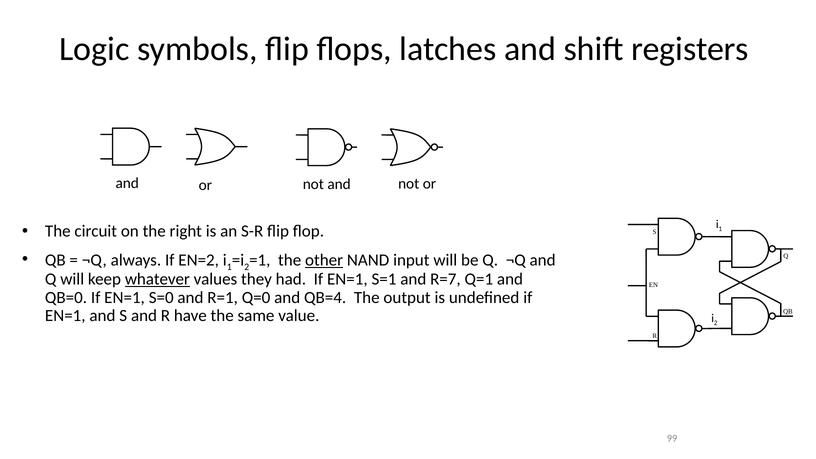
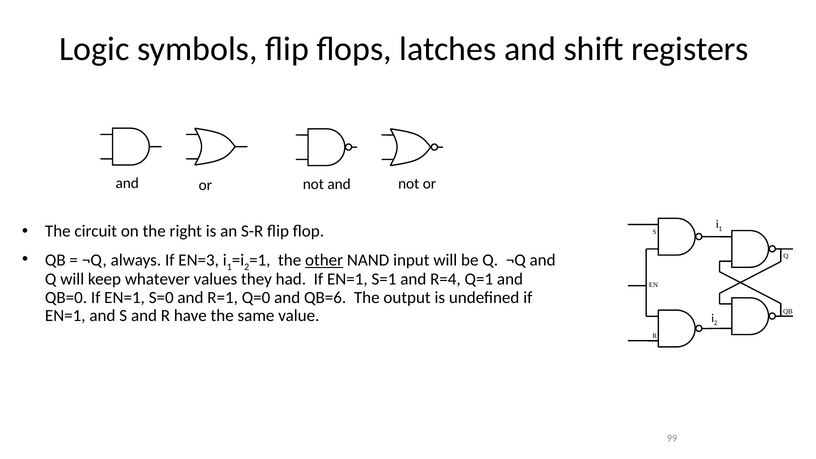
EN=2: EN=2 -> EN=3 (199, 260)
whatever underline: present -> none (157, 279)
R=7: R=7 -> R=4 (445, 279)
QB=4: QB=4 -> QB=6 (325, 297)
